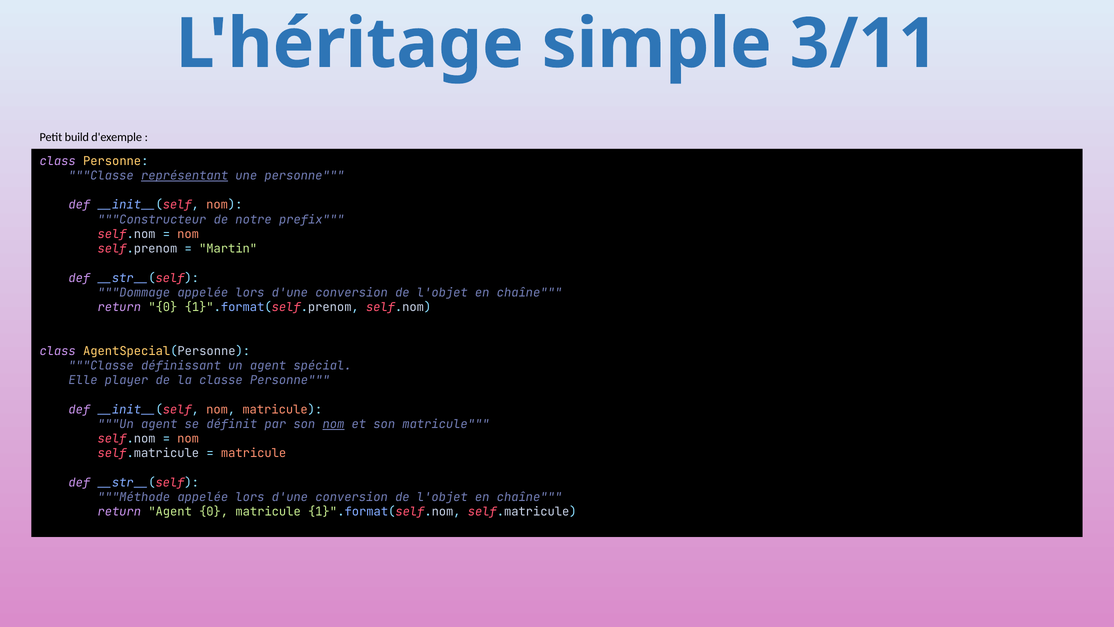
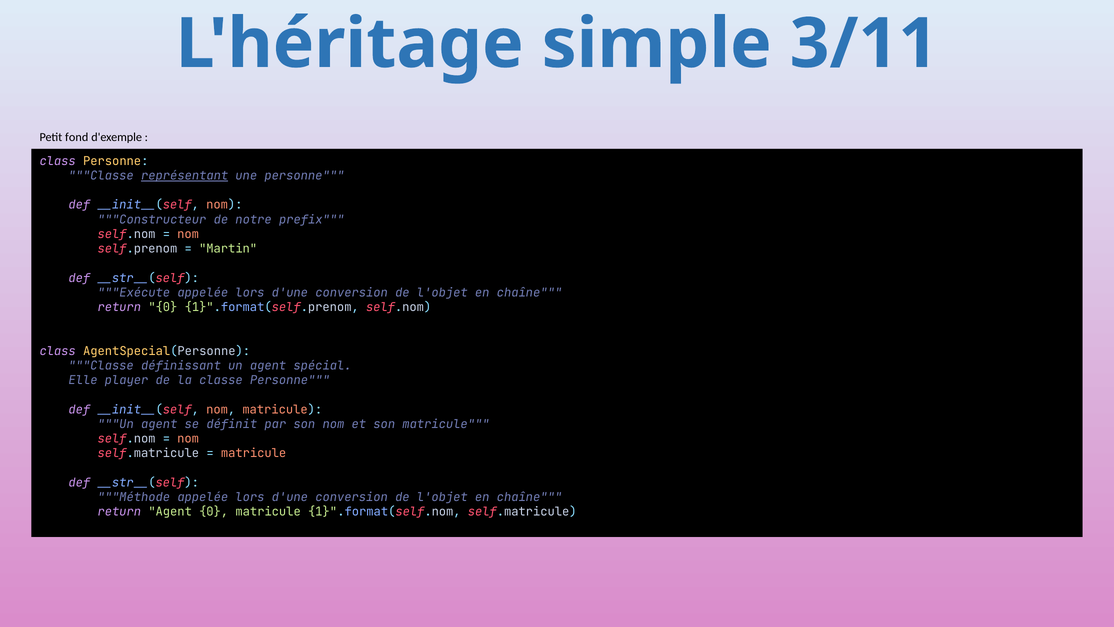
build: build -> fond (77, 137)
Dommage: Dommage -> Exécute (134, 292)
nom underline: present -> none (333, 424)
